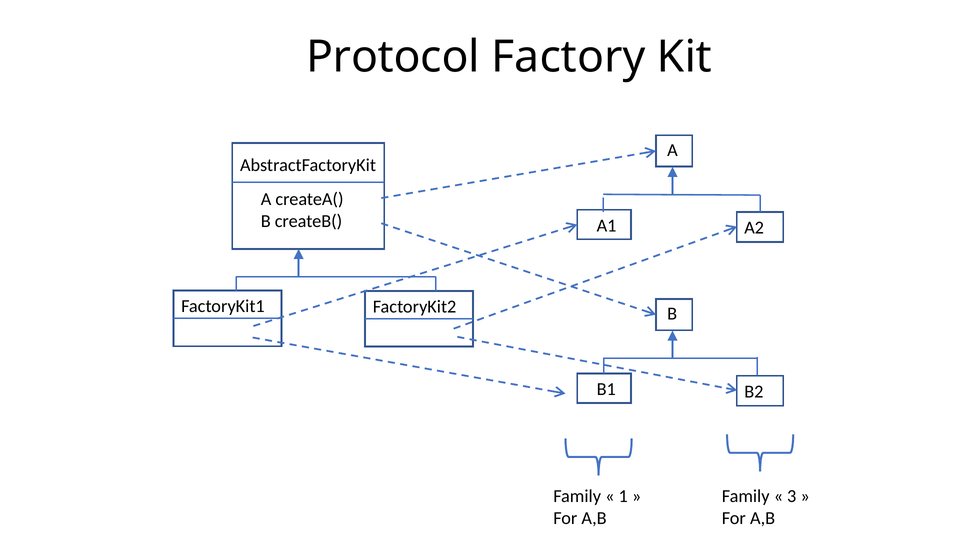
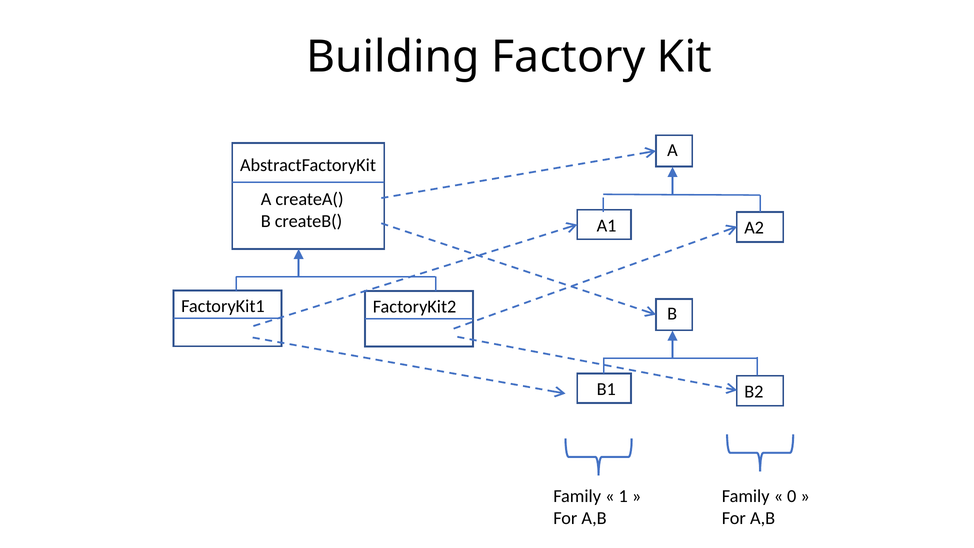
Protocol: Protocol -> Building (393, 57)
3: 3 -> 0 (792, 496)
